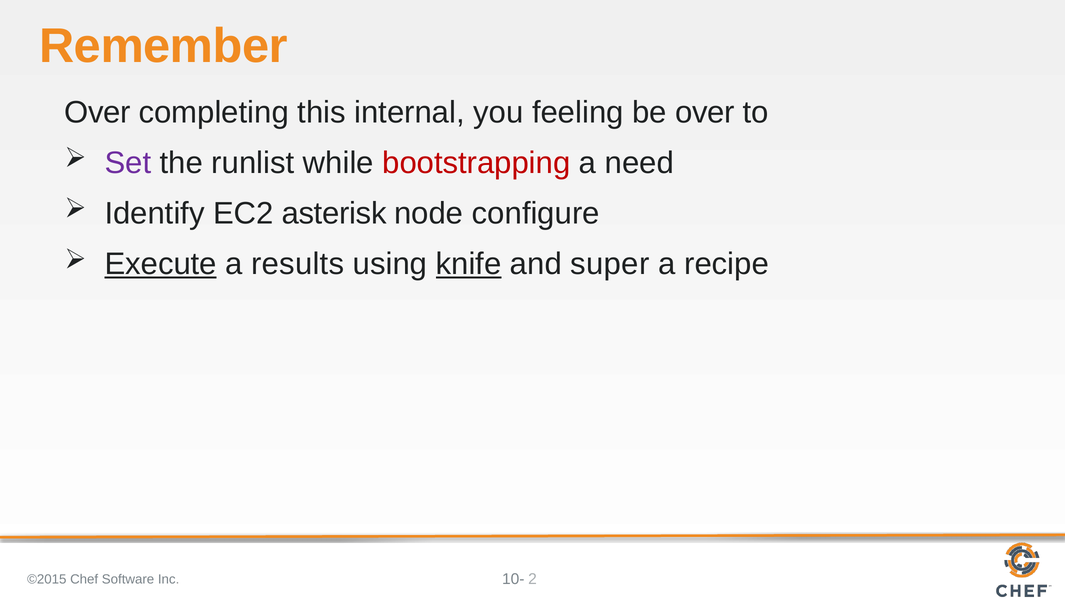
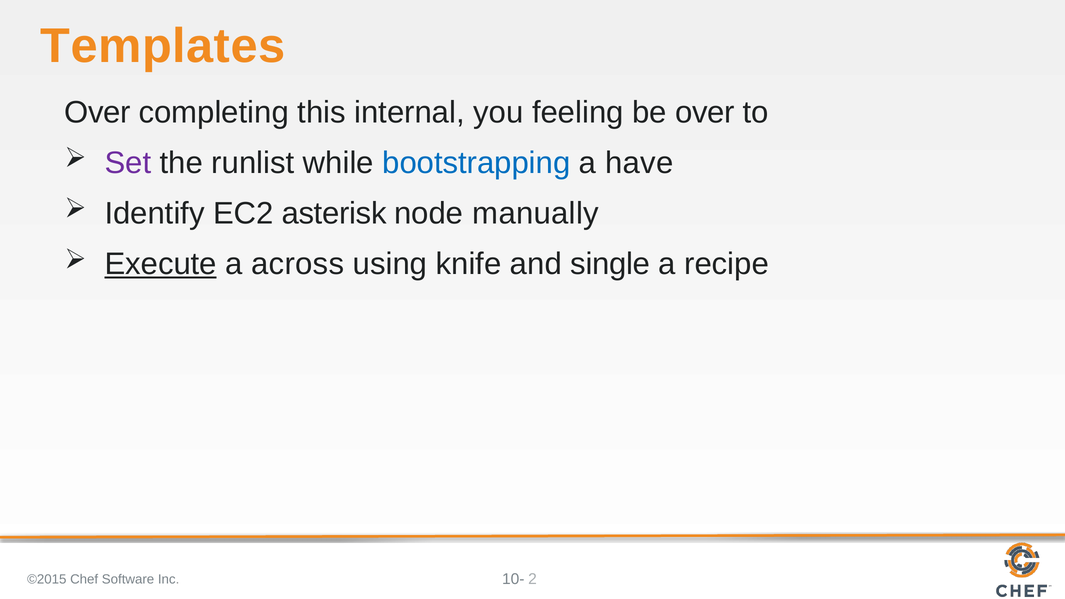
Remember: Remember -> Templates (163, 46)
bootstrapping colour: red -> blue (476, 163)
need: need -> have (639, 163)
configure: configure -> manually (536, 214)
results: results -> across (298, 264)
knife underline: present -> none (469, 264)
super: super -> single (610, 264)
